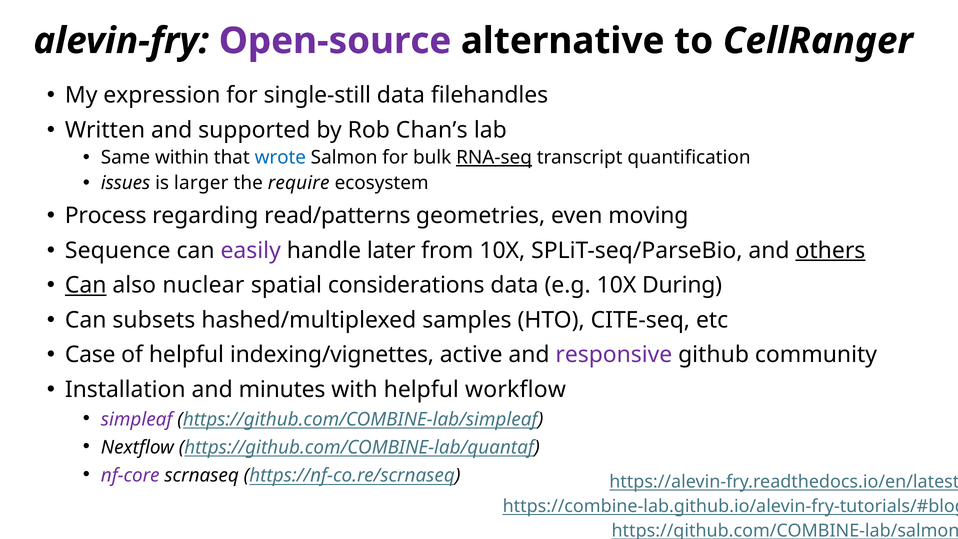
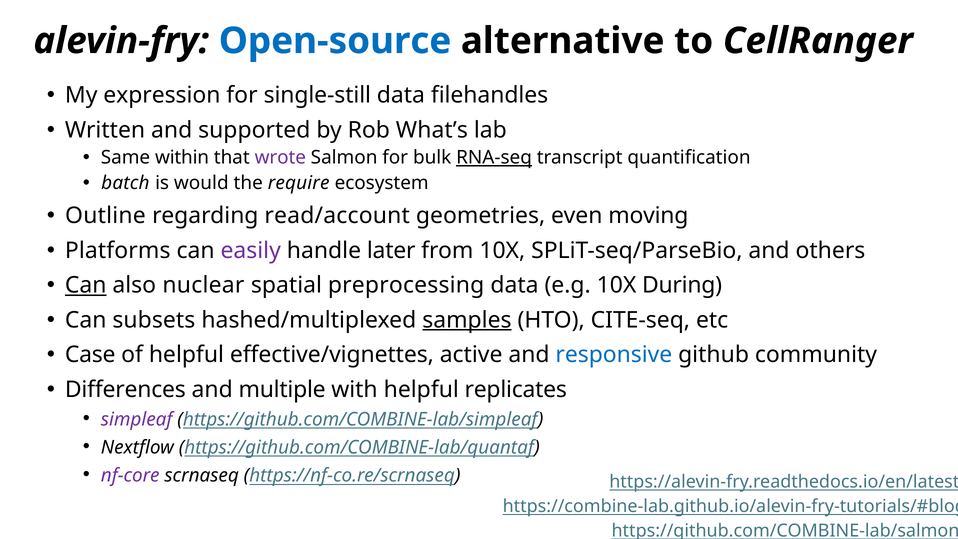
Open-source colour: purple -> blue (335, 41)
Chan’s: Chan’s -> What’s (432, 130)
wrote colour: blue -> purple (280, 158)
issues: issues -> batch (125, 183)
larger: larger -> would (201, 183)
Process: Process -> Outline (105, 216)
read/patterns: read/patterns -> read/account (337, 216)
Sequence: Sequence -> Platforms (118, 250)
others underline: present -> none (830, 250)
considerations: considerations -> preprocessing (406, 285)
samples underline: none -> present (467, 320)
indexing/vignettes: indexing/vignettes -> effective/vignettes (332, 355)
responsive colour: purple -> blue (614, 355)
Installation: Installation -> Differences (125, 389)
minutes: minutes -> multiple (282, 389)
workflow: workflow -> replicates (516, 389)
